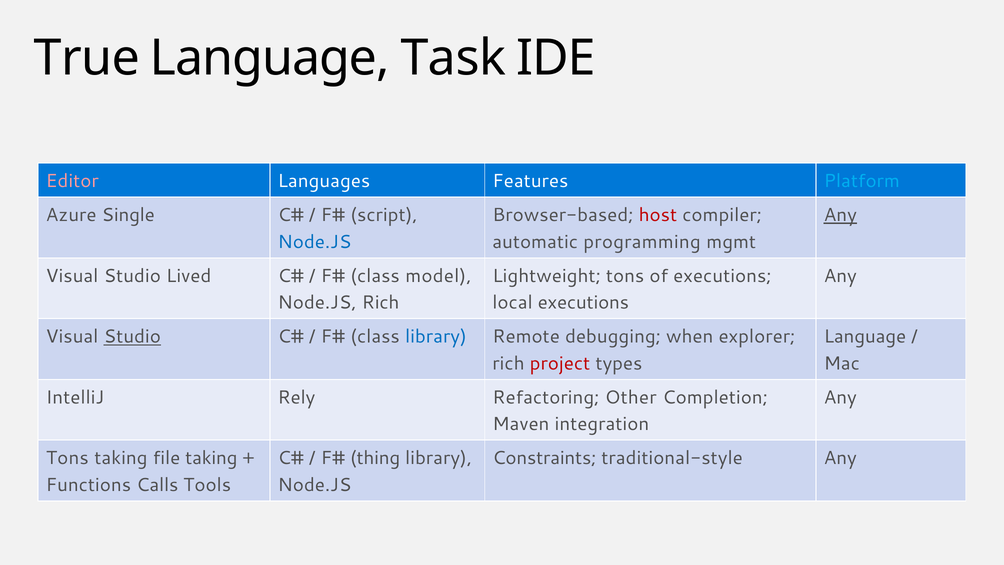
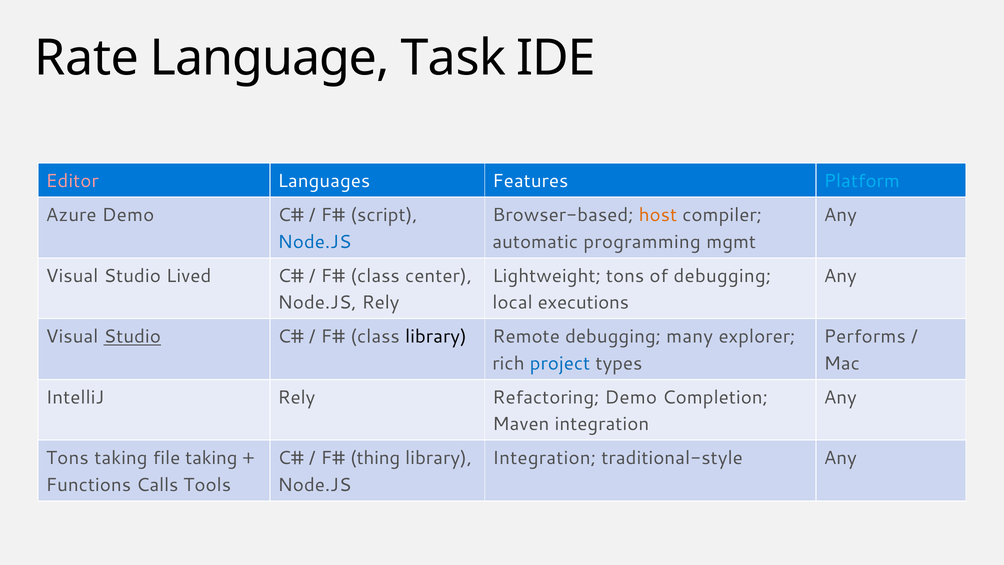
True: True -> Rate (87, 58)
Azure Single: Single -> Demo (128, 215)
host colour: red -> orange (658, 215)
Any underline: present -> none (840, 215)
model: model -> center (439, 276)
of executions: executions -> debugging (722, 276)
Node.JS Rich: Rich -> Rely (381, 302)
library colour: blue -> black (436, 337)
when: when -> many (690, 337)
Language: Language -> Performs (865, 337)
project colour: red -> blue (560, 363)
Refactoring Other: Other -> Demo (631, 397)
Constraints: Constraints -> Integration (544, 458)
